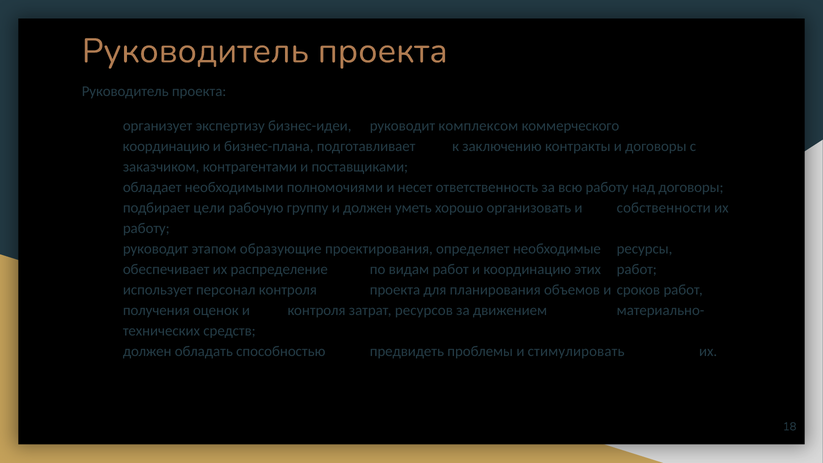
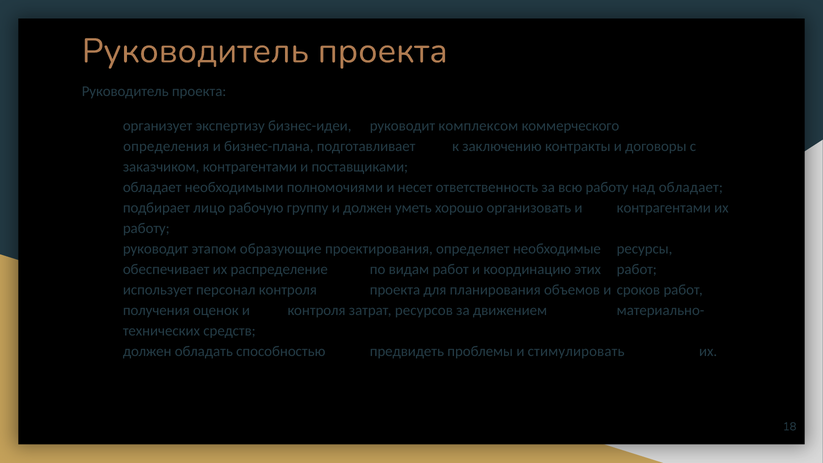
координацию: координацию -> определения (166, 146)
над договоры: договоры -> обладает (691, 187)
цели: цели -> лицо (209, 208)
и собственности: собственности -> контрагентами (664, 208)
